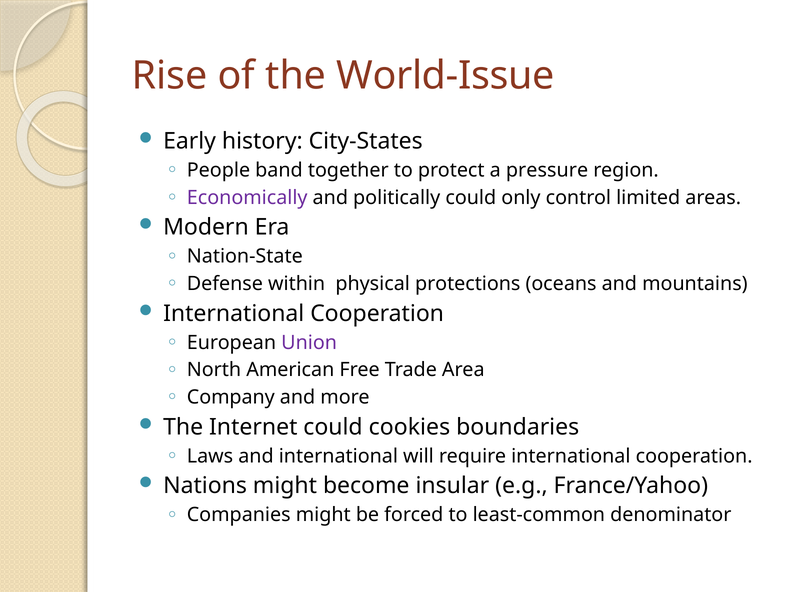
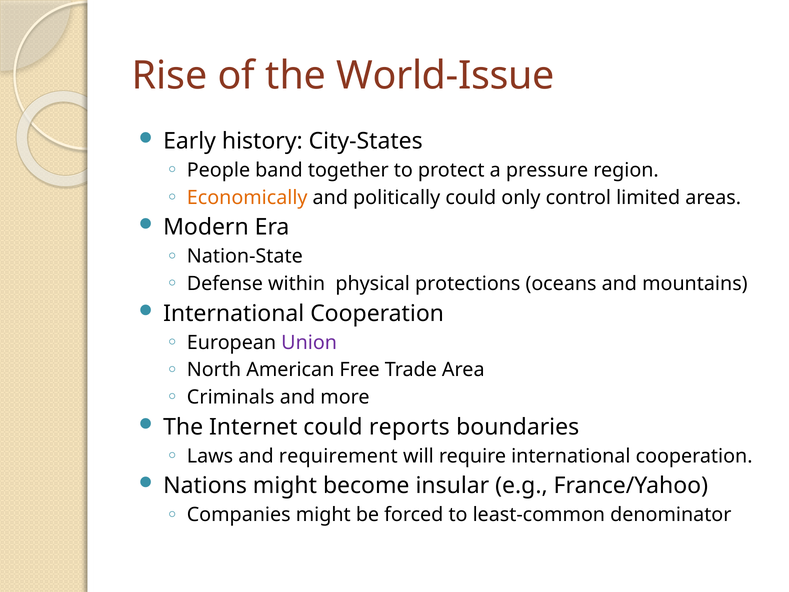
Economically colour: purple -> orange (247, 198)
Company: Company -> Criminals (231, 397)
cookies: cookies -> reports (409, 427)
and international: international -> requirement (338, 456)
